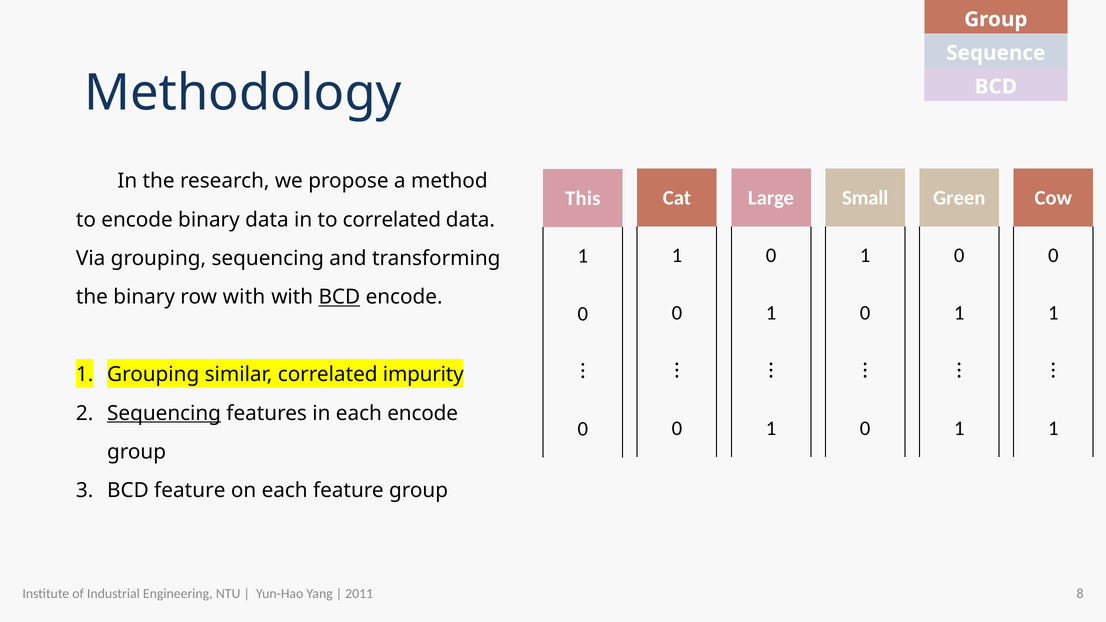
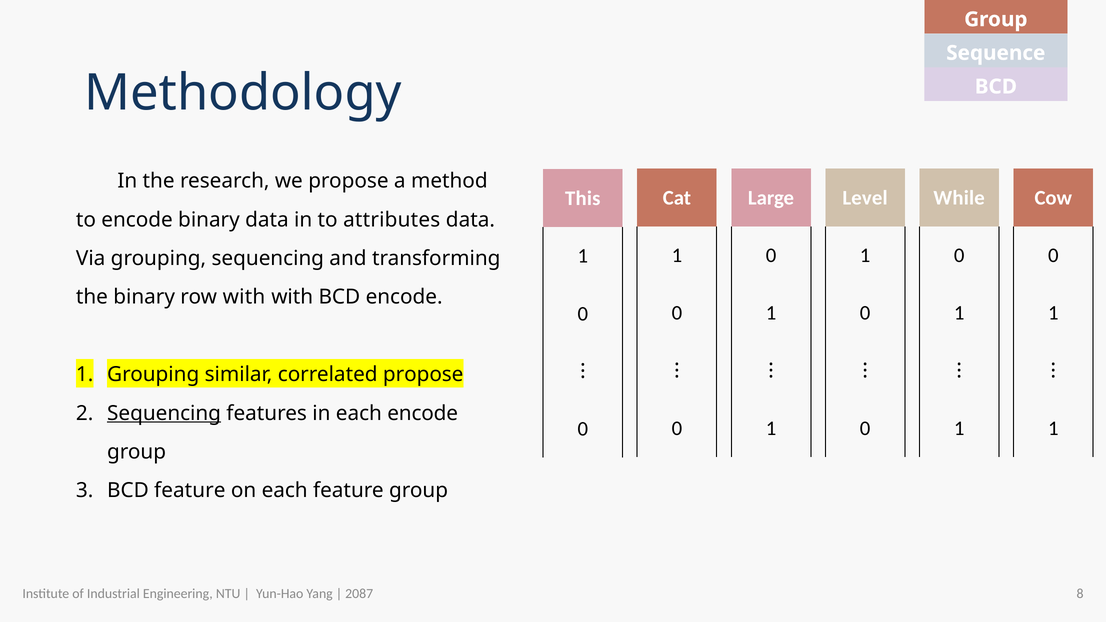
Small: Small -> Level (865, 198)
Green: Green -> While (959, 198)
to correlated: correlated -> attributes (392, 220)
BCD underline: present -> none (339, 297)
correlated impurity: impurity -> propose (423, 375)
2011: 2011 -> 2087 (359, 594)
